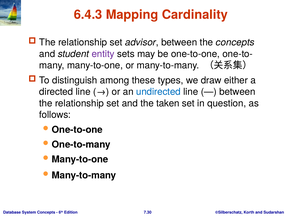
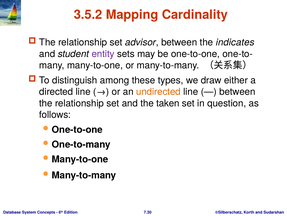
6.4.3: 6.4.3 -> 3.5.2 (88, 15)
the concepts: concepts -> indicates (235, 42)
undirected colour: blue -> orange (158, 91)
